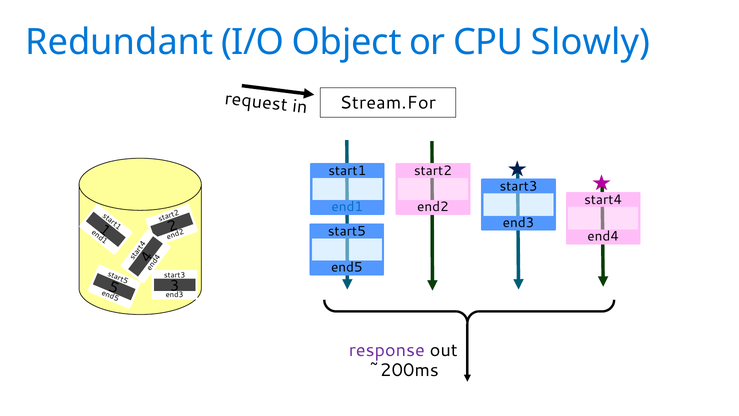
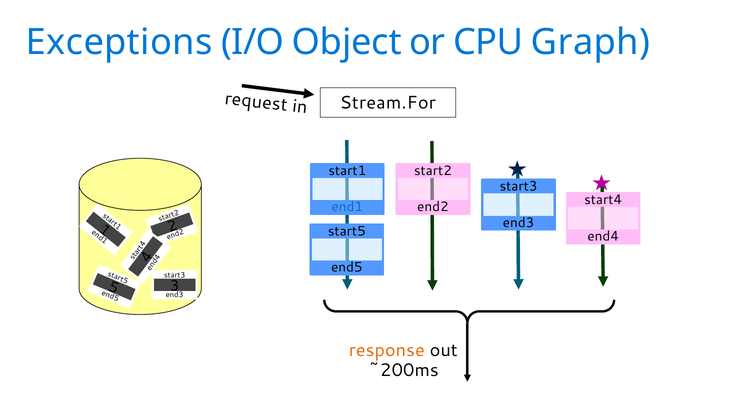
Redundant: Redundant -> Exceptions (119, 42)
Slowly: Slowly -> Graph (591, 42)
response colour: purple -> orange (387, 350)
